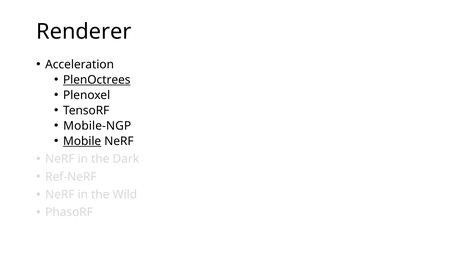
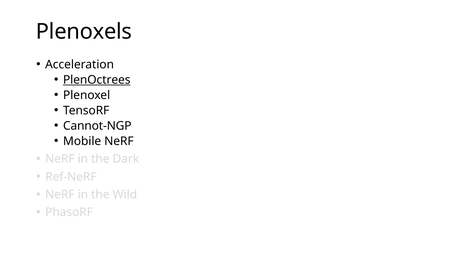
Renderer: Renderer -> Plenoxels (84, 32)
Mobile-NGP: Mobile-NGP -> Cannot-NGP (97, 126)
Mobile underline: present -> none (82, 141)
